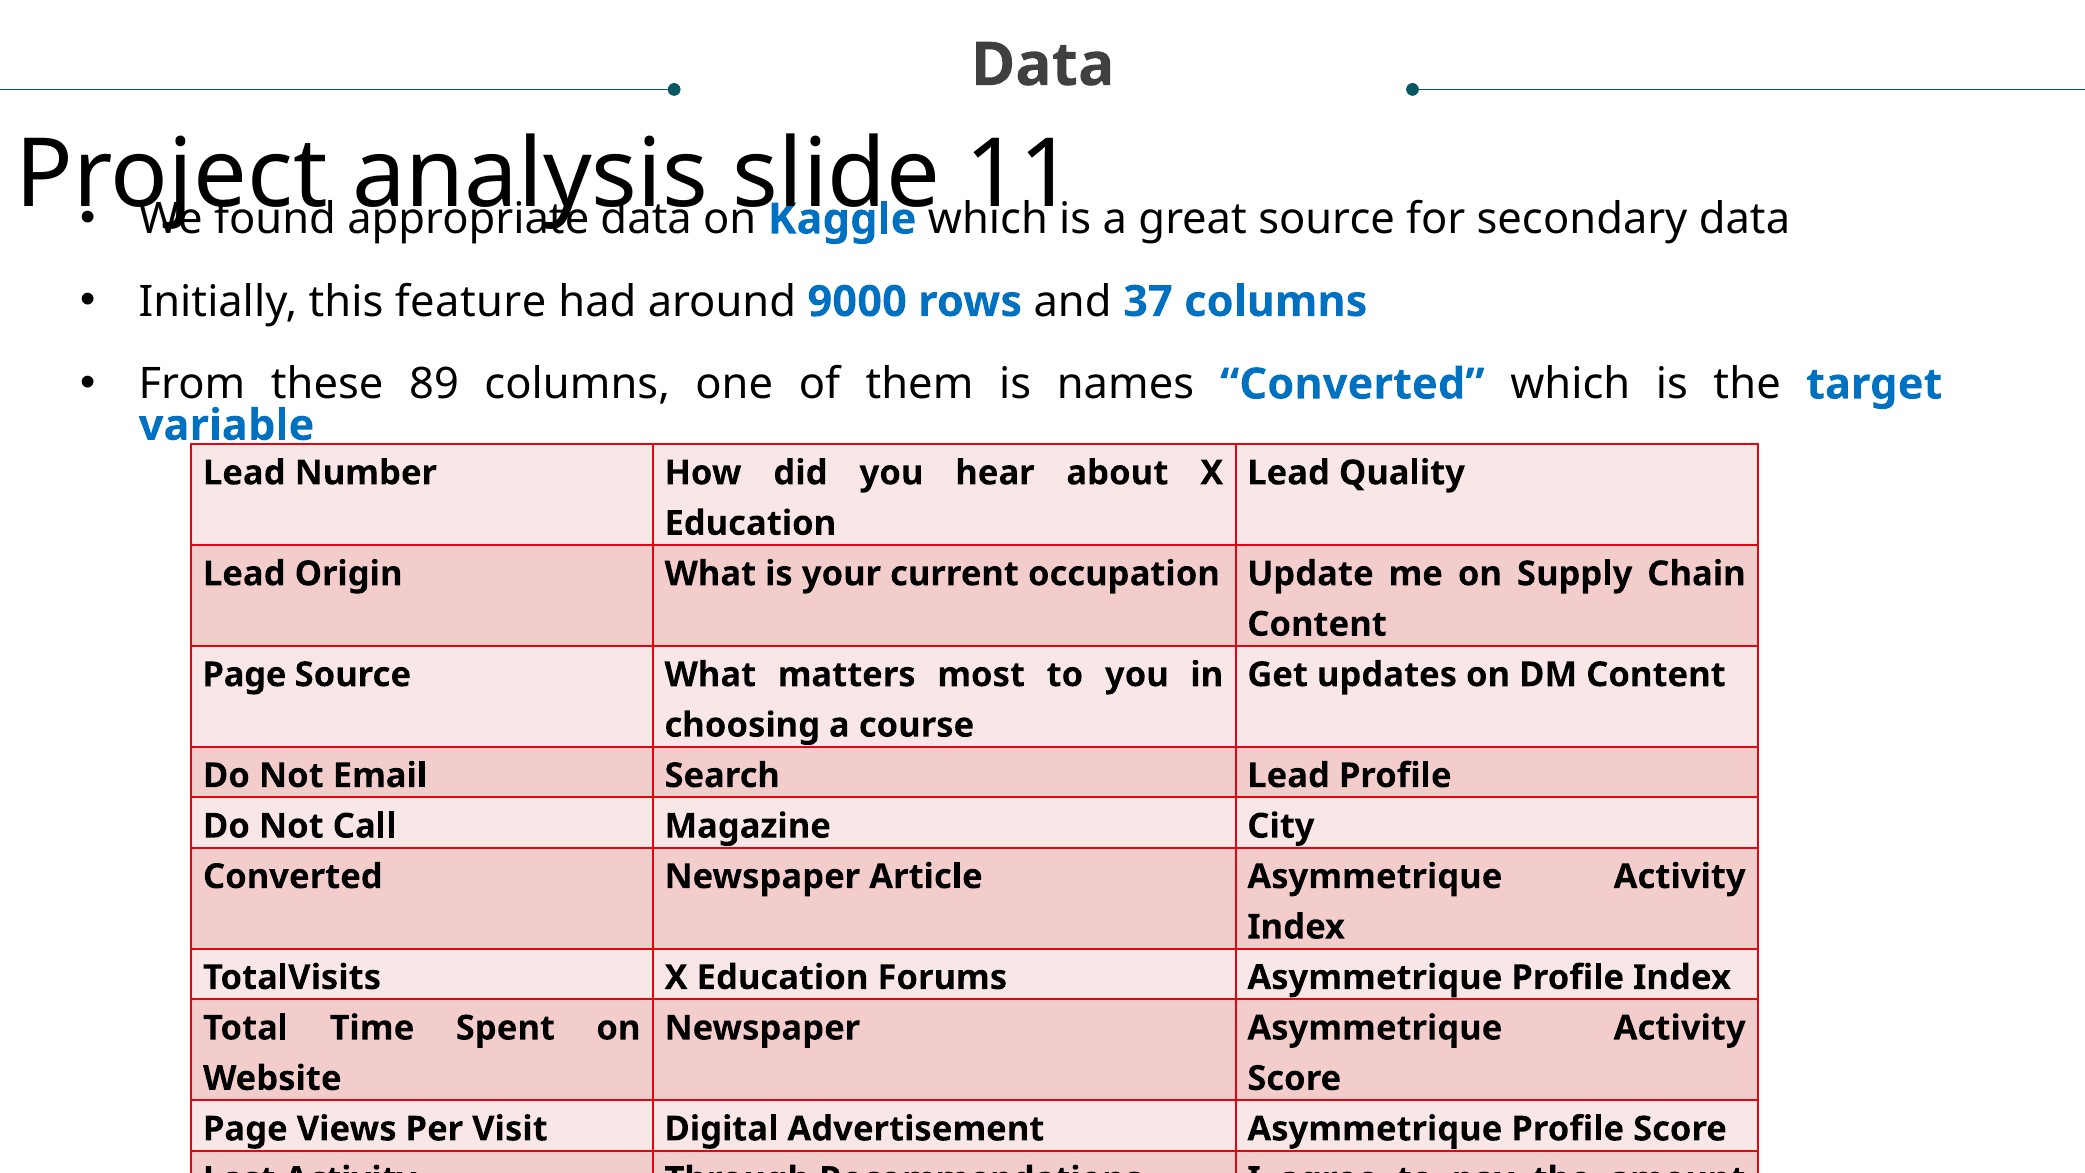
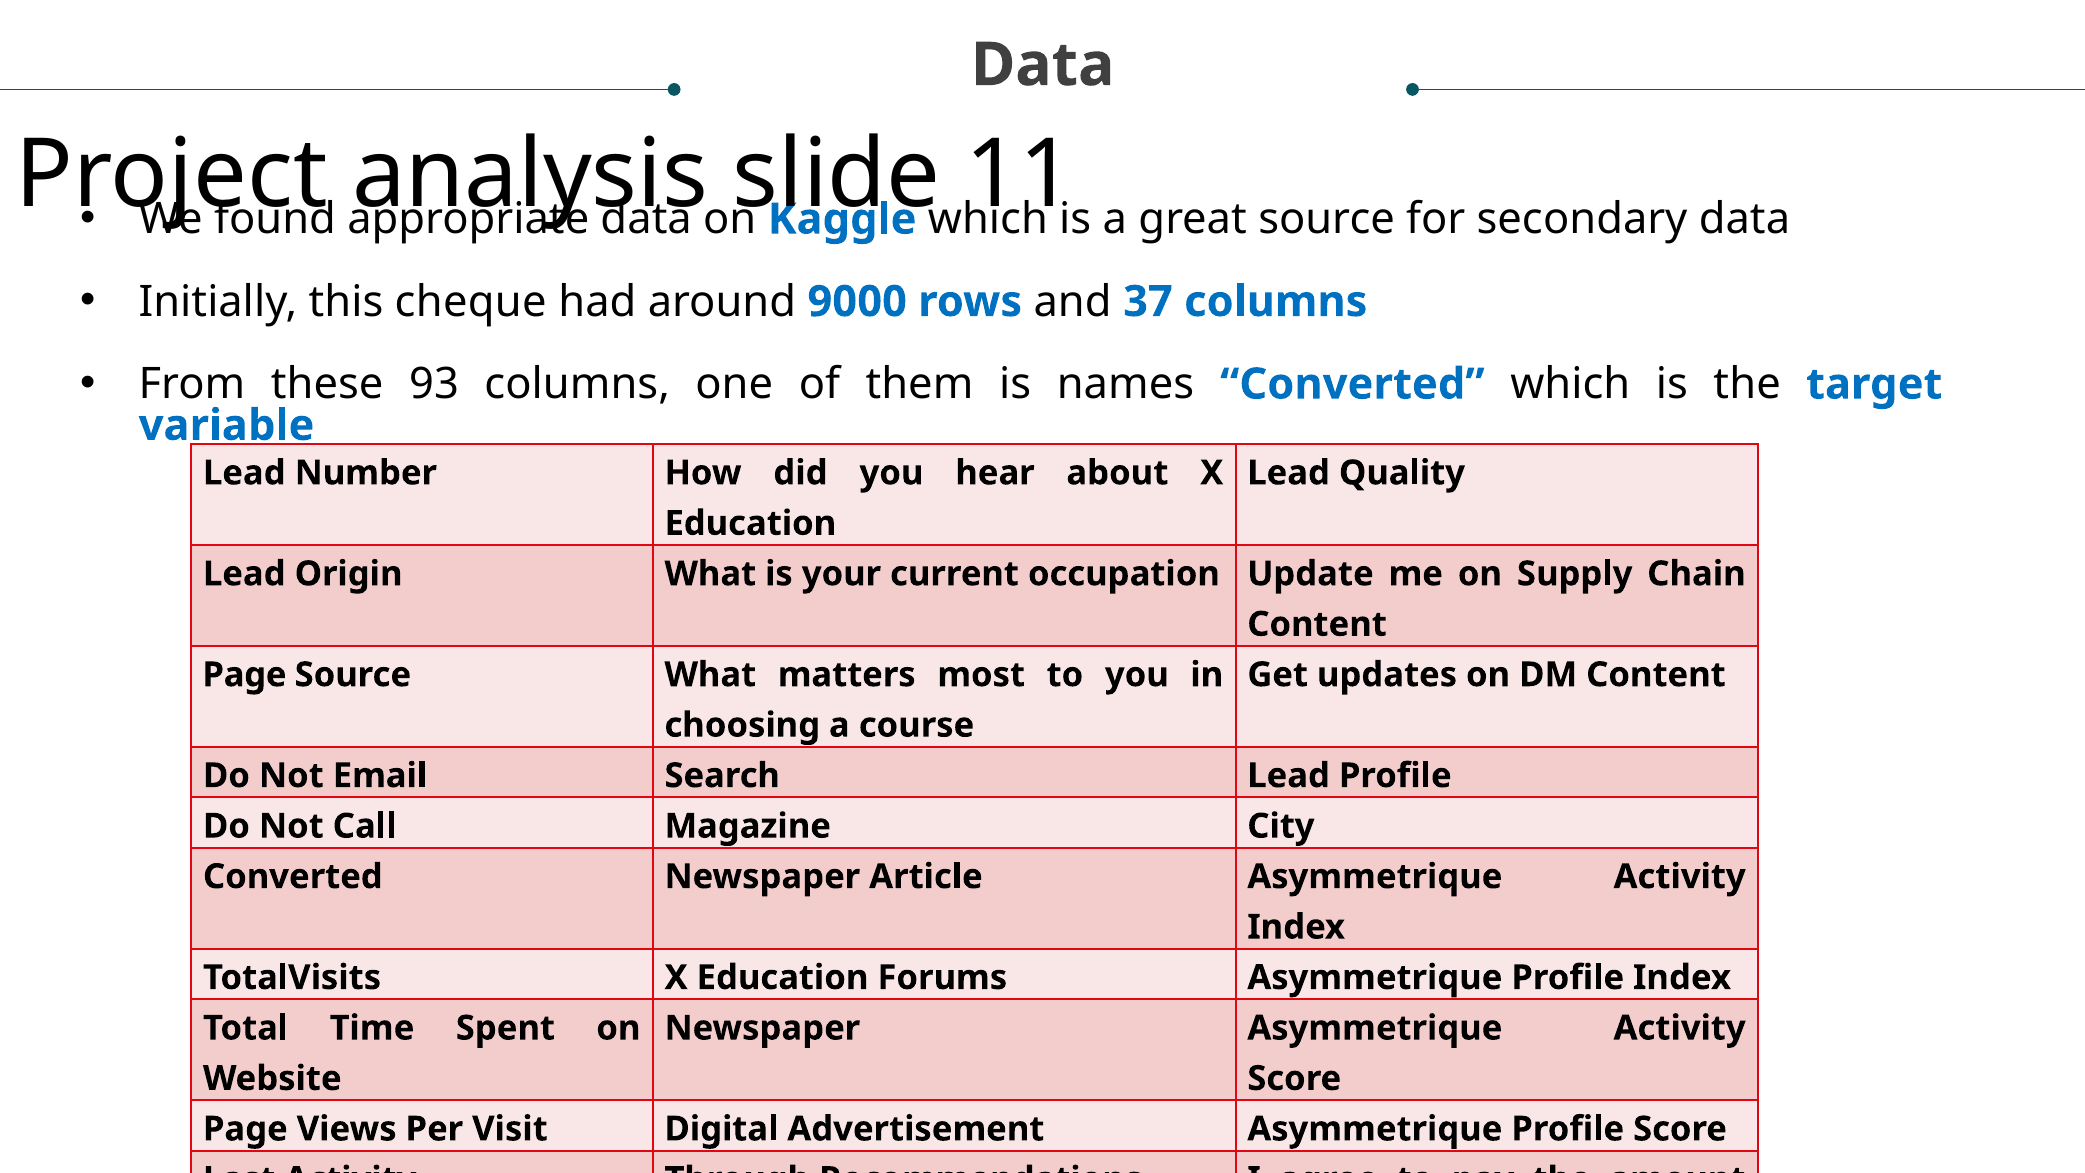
this feature: feature -> cheque (471, 302)
89: 89 -> 93 (434, 384)
